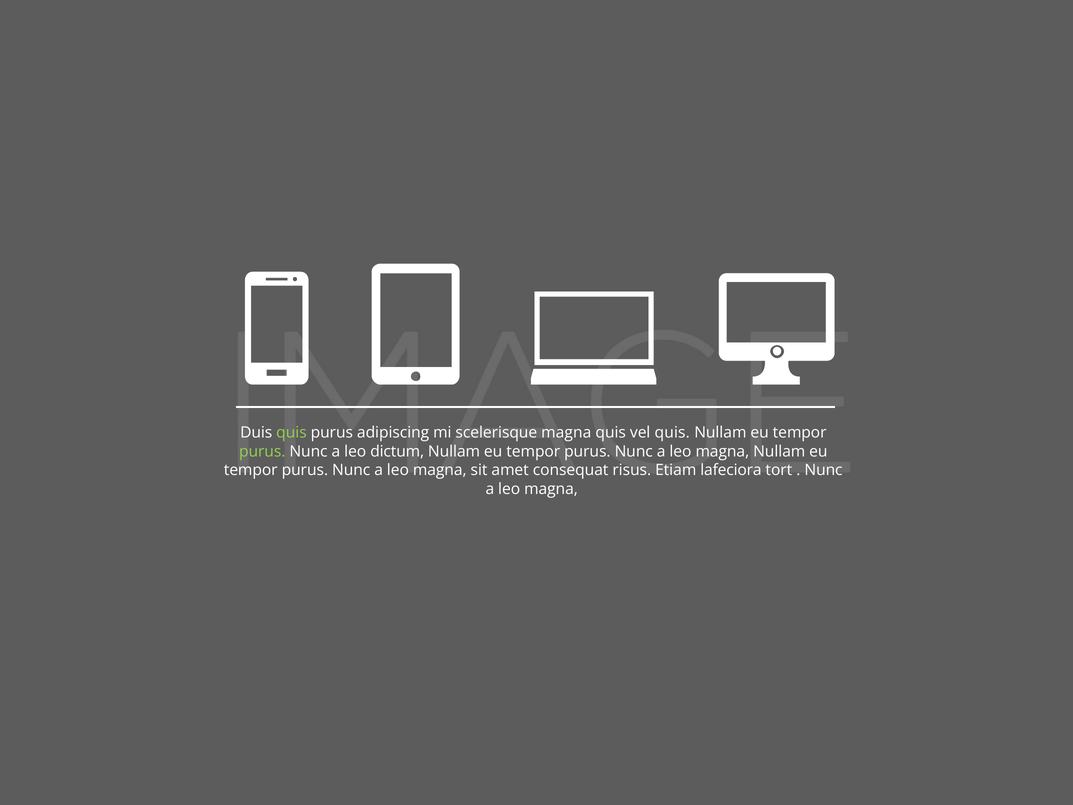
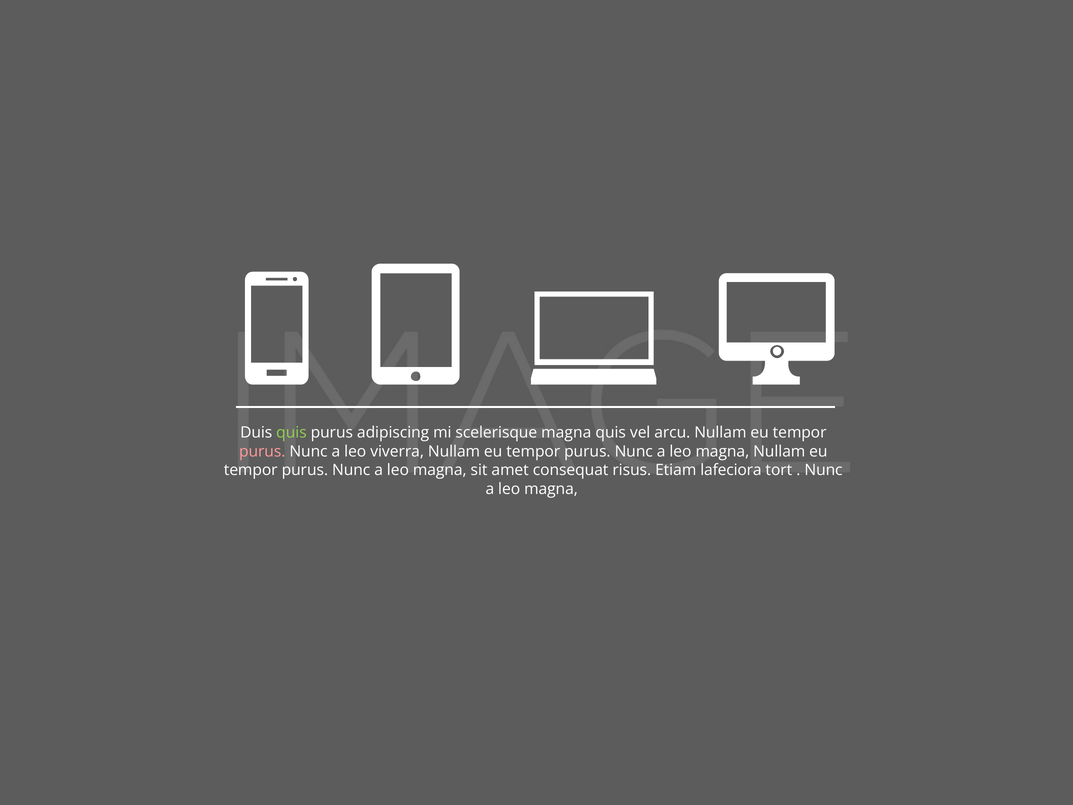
vel quis: quis -> arcu (672, 433)
purus colour: light green -> pink (262, 451)
dictum: dictum -> viverra (397, 451)
